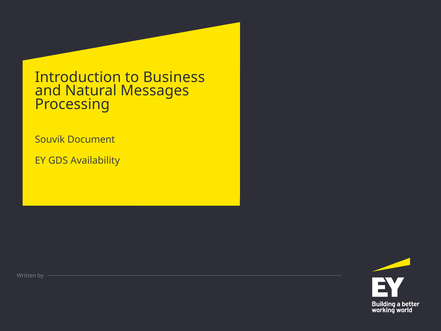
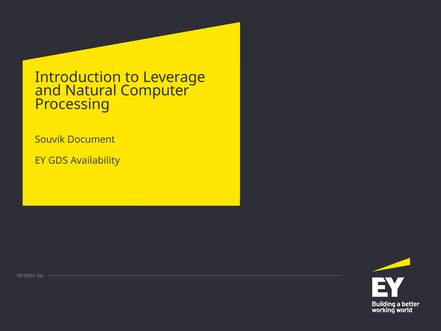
Business: Business -> Leverage (174, 77)
Messages: Messages -> Computer (155, 91)
